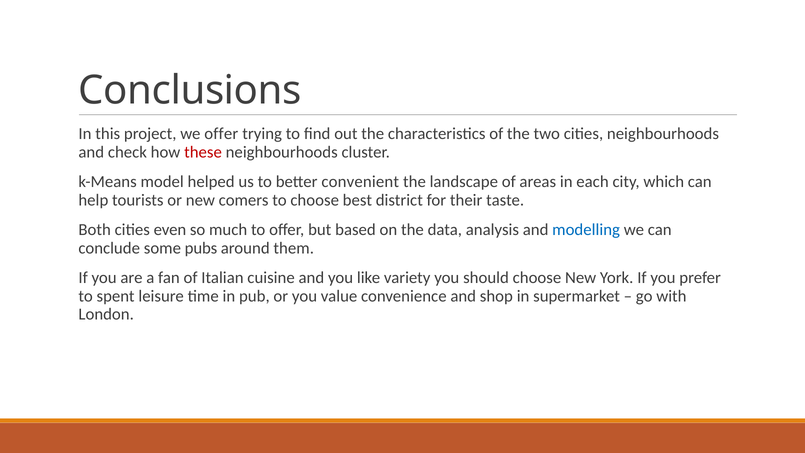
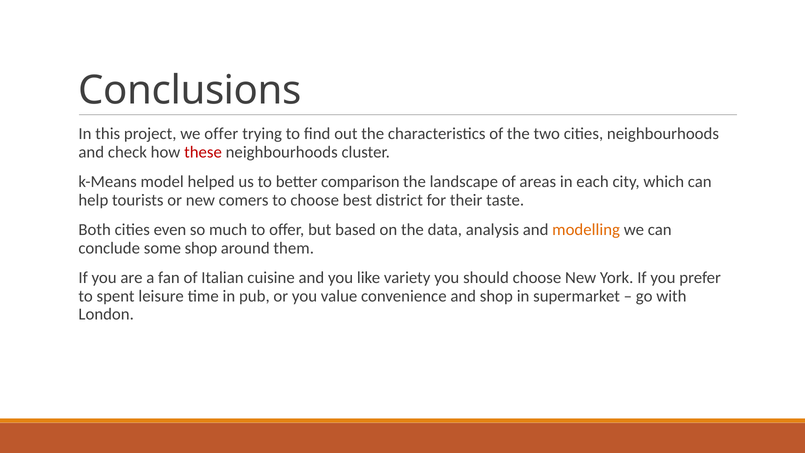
convenient: convenient -> comparison (360, 182)
modelling colour: blue -> orange (586, 230)
some pubs: pubs -> shop (201, 248)
